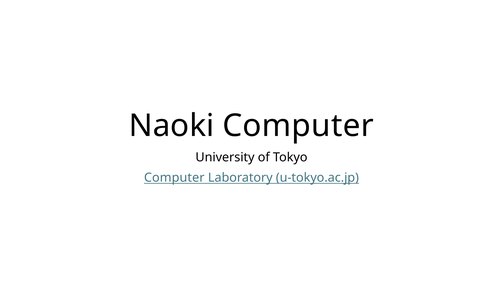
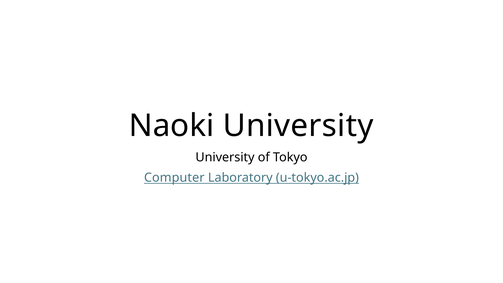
Naoki Computer: Computer -> University (298, 126)
